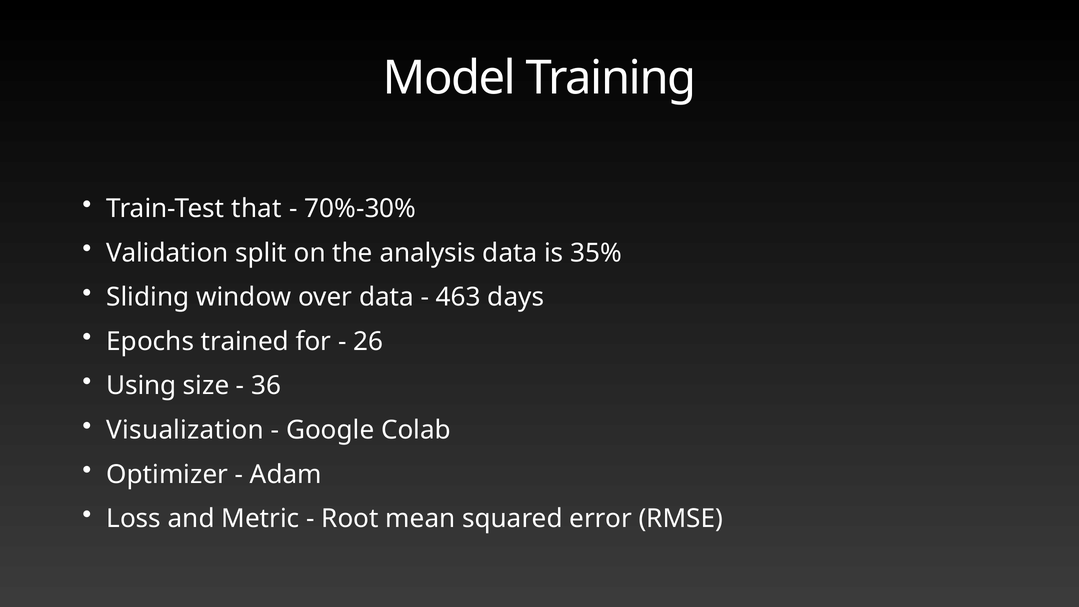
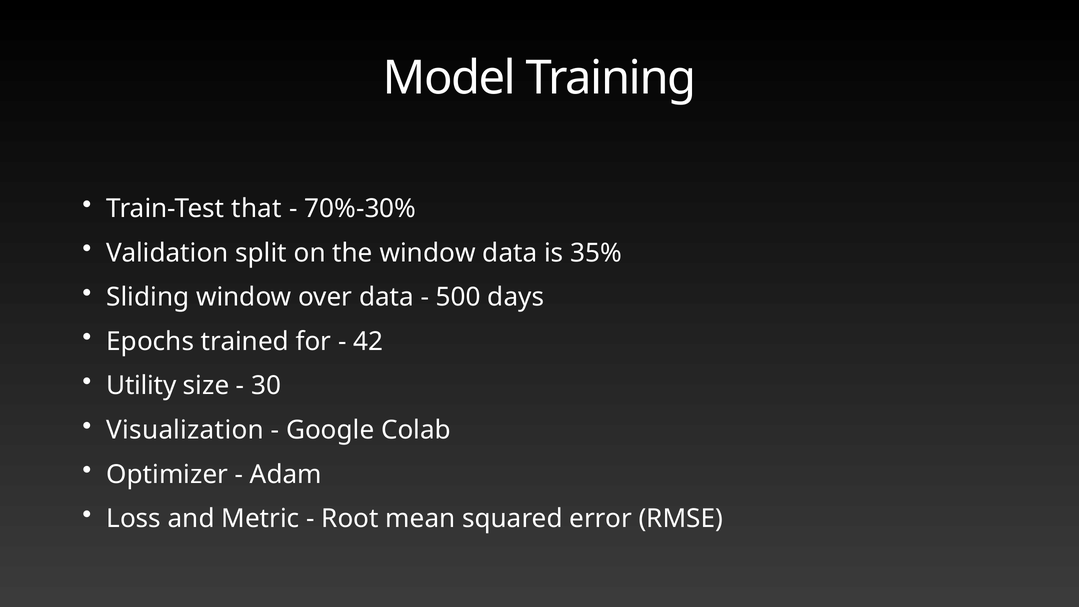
the analysis: analysis -> window (428, 253)
463: 463 -> 500 (458, 297)
26: 26 -> 42 (368, 342)
Using: Using -> Utility (141, 386)
36: 36 -> 30 (266, 386)
